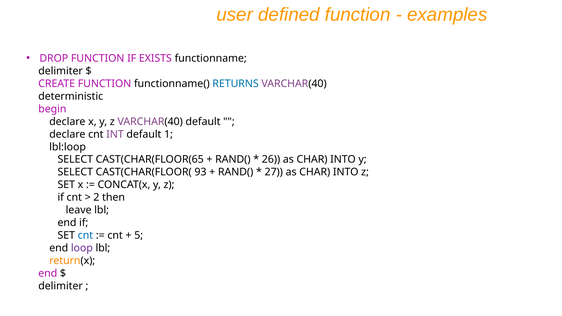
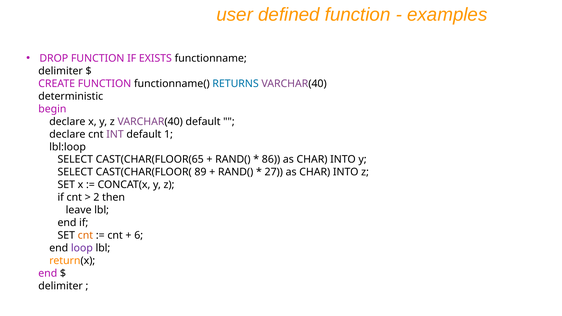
26: 26 -> 86 (271, 160)
93: 93 -> 89 (200, 172)
cnt colour: blue -> orange (85, 235)
5: 5 -> 6 (139, 235)
